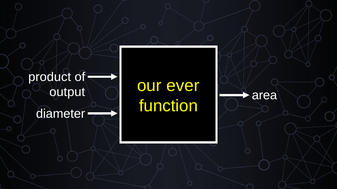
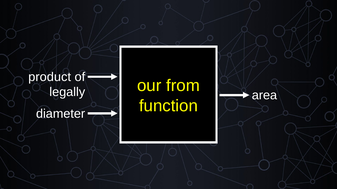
ever: ever -> from (183, 86)
output: output -> legally (67, 92)
